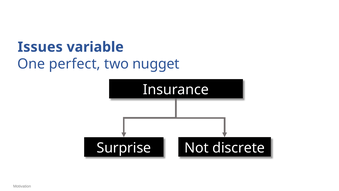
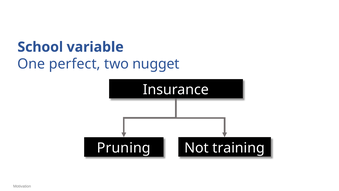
Issues: Issues -> School (40, 47)
Surprise: Surprise -> Pruning (124, 148)
discrete: discrete -> training (239, 148)
